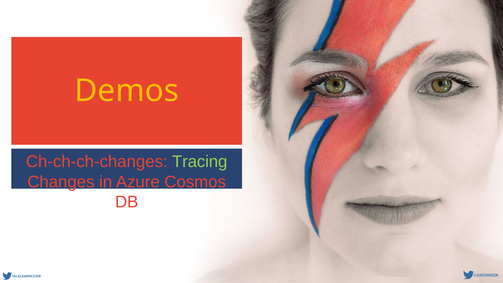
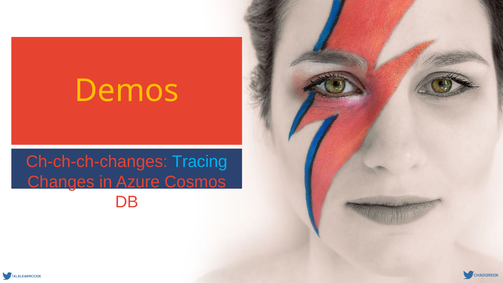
Tracing colour: light green -> light blue (200, 162)
